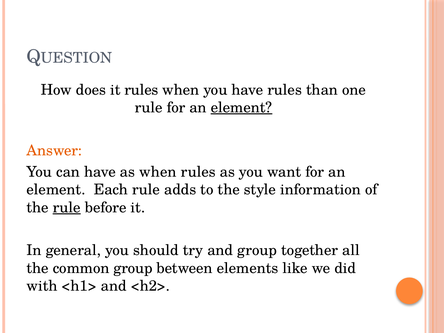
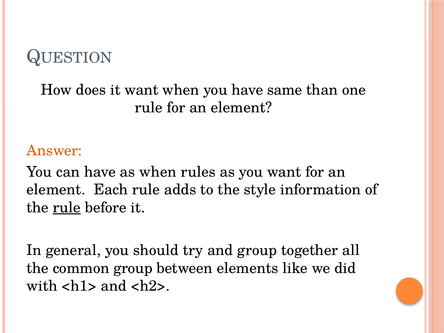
it rules: rules -> want (141, 90)
have rules: rules -> same (285, 90)
element underline: present -> none (242, 108)
